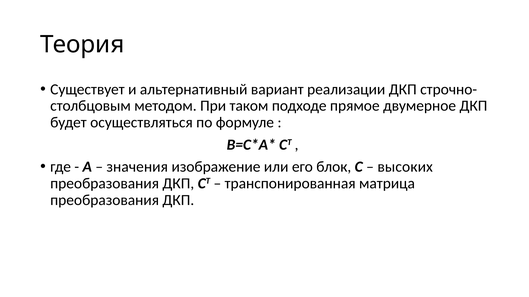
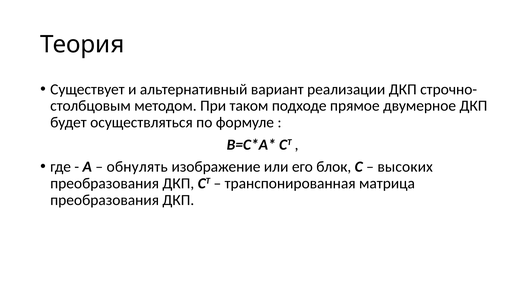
значения: значения -> обнулять (137, 167)
